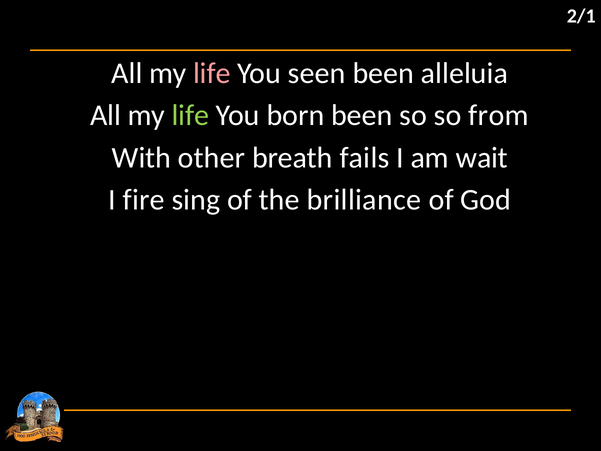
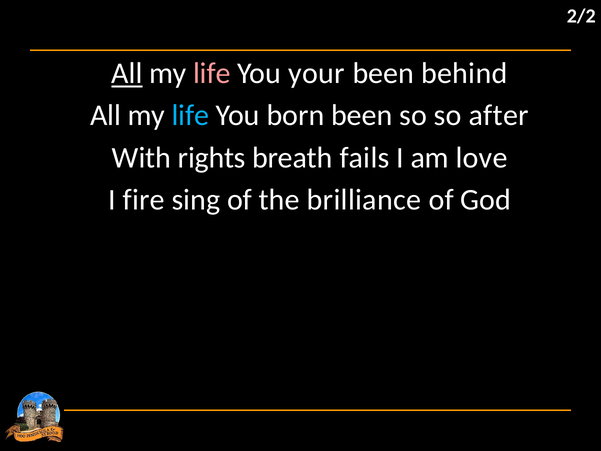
2/1: 2/1 -> 2/2 (581, 16)
All underline: none -> present (127, 73)
seen: seen -> your (317, 73)
alleluia: alleluia -> behind (464, 73)
life colour: light green -> light blue (190, 115)
from: from -> after (499, 115)
other: other -> rights (212, 158)
wait: wait -> love (482, 158)
